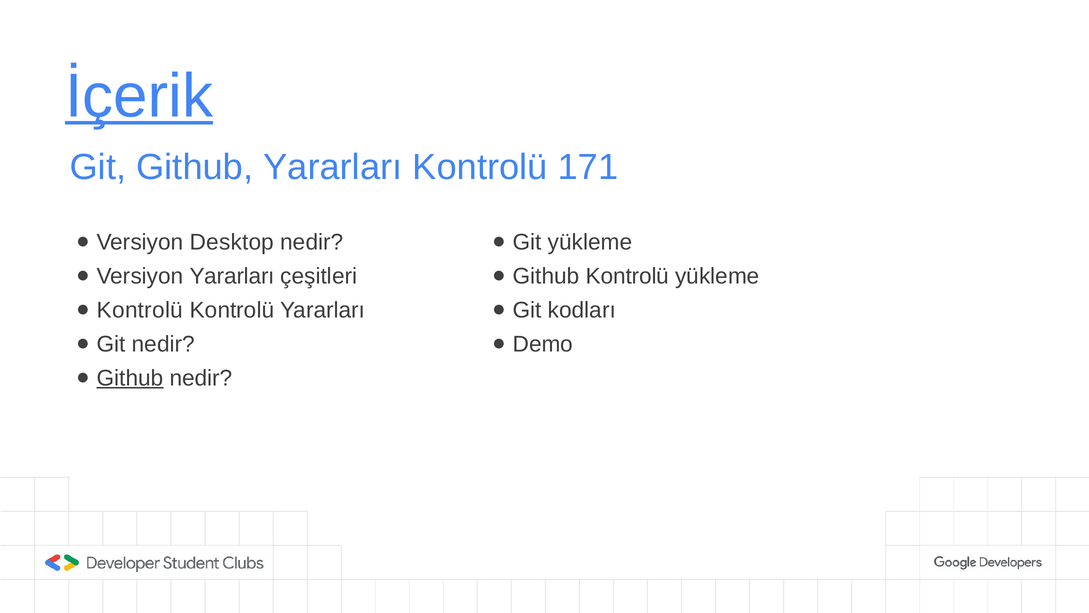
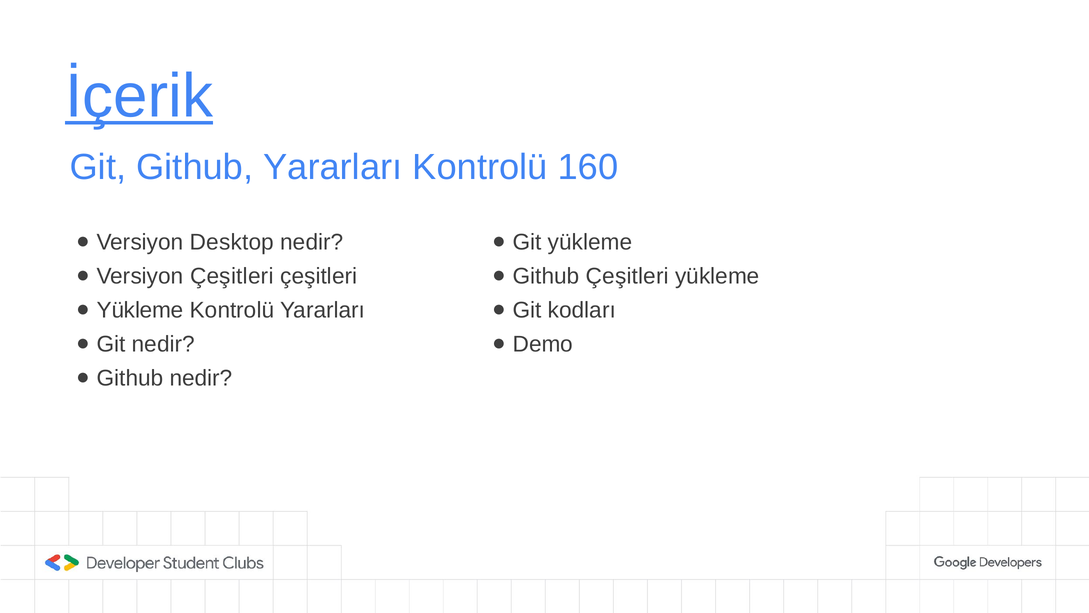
171: 171 -> 160 (588, 167)
Versiyon Yararları: Yararları -> Çeşitleri (232, 276)
Github Kontrolü: Kontrolü -> Çeşitleri (627, 276)
Kontrolü: Kontrolü -> Yükleme (140, 310)
Github underline: present -> none (130, 378)
